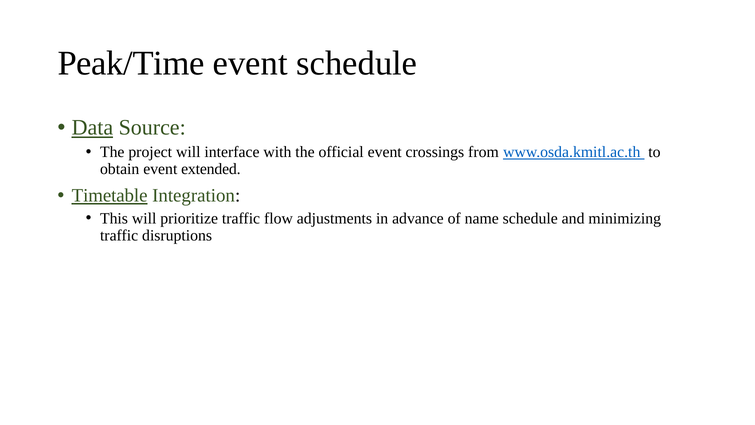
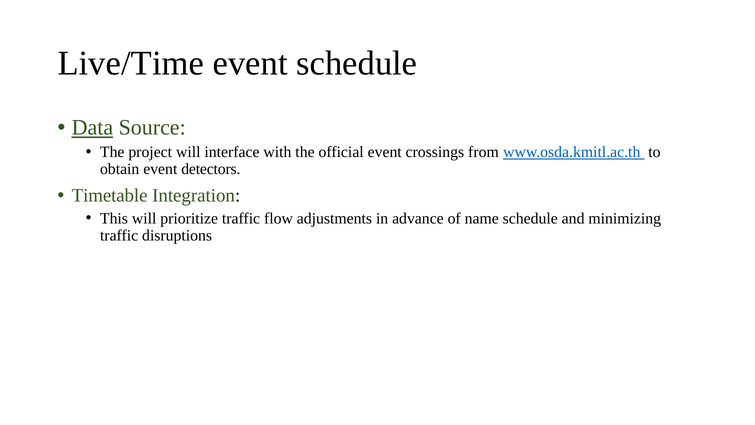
Peak/Time: Peak/Time -> Live/Time (131, 63)
extended: extended -> detectors (211, 169)
Timetable underline: present -> none (110, 196)
